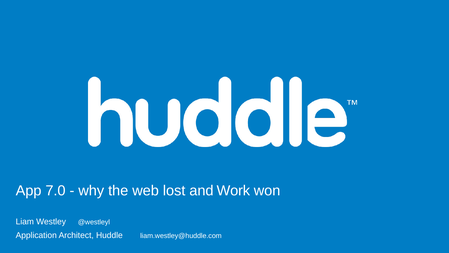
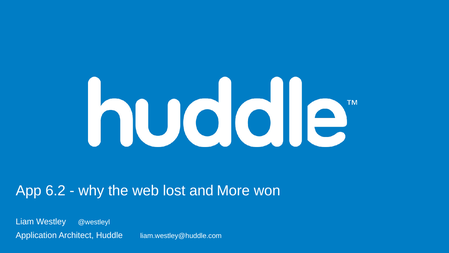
7.0: 7.0 -> 6.2 (55, 190)
Work: Work -> More (233, 190)
